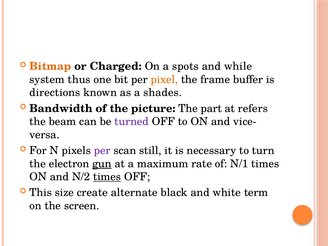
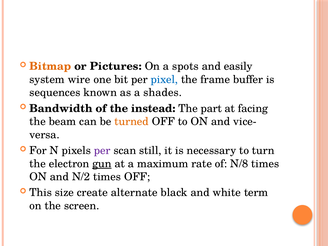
Charged: Charged -> Pictures (116, 66)
while: while -> easily (238, 66)
thus: thus -> wire (79, 79)
pixel colour: orange -> blue (164, 79)
directions: directions -> sequences (55, 93)
picture: picture -> instead (153, 108)
refers: refers -> facing (253, 108)
turned colour: purple -> orange (132, 122)
N/1: N/1 -> N/8 (239, 164)
times underline: present -> none (107, 177)
